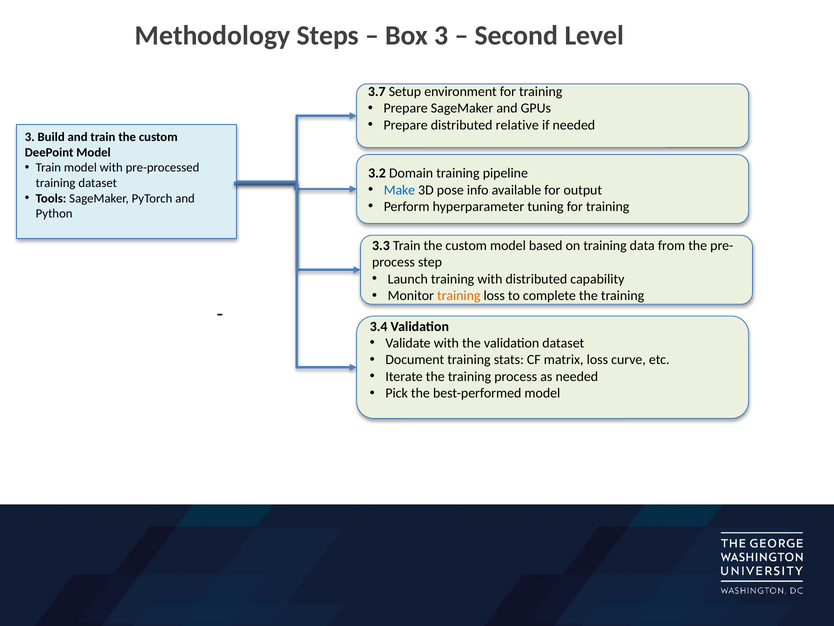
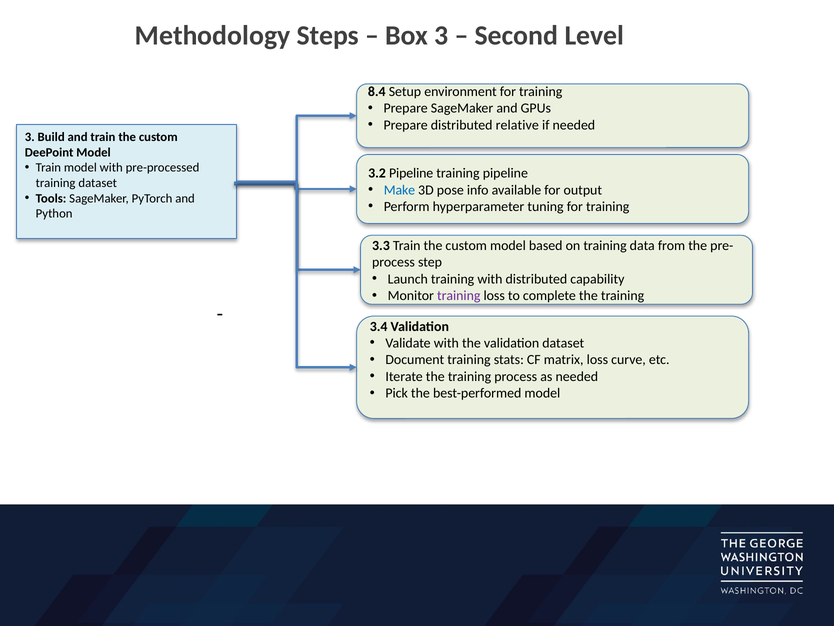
3.7: 3.7 -> 8.4 (377, 92)
3.2 Domain: Domain -> Pipeline (411, 173)
training colour: orange -> purple (459, 295)
